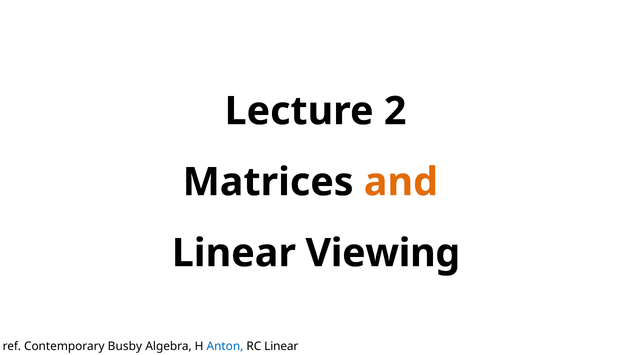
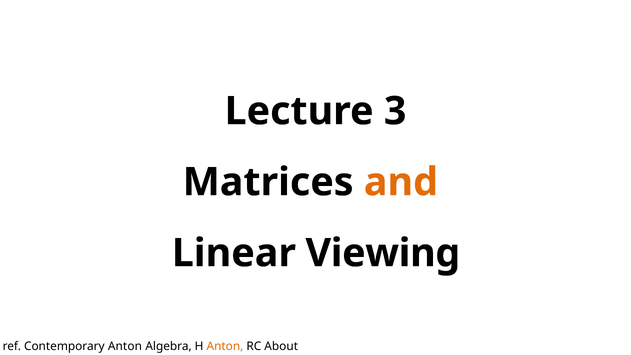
2: 2 -> 3 (395, 111)
Contemporary Busby: Busby -> Anton (125, 346)
Anton colour: blue -> orange (225, 346)
RC Linear: Linear -> About (281, 346)
